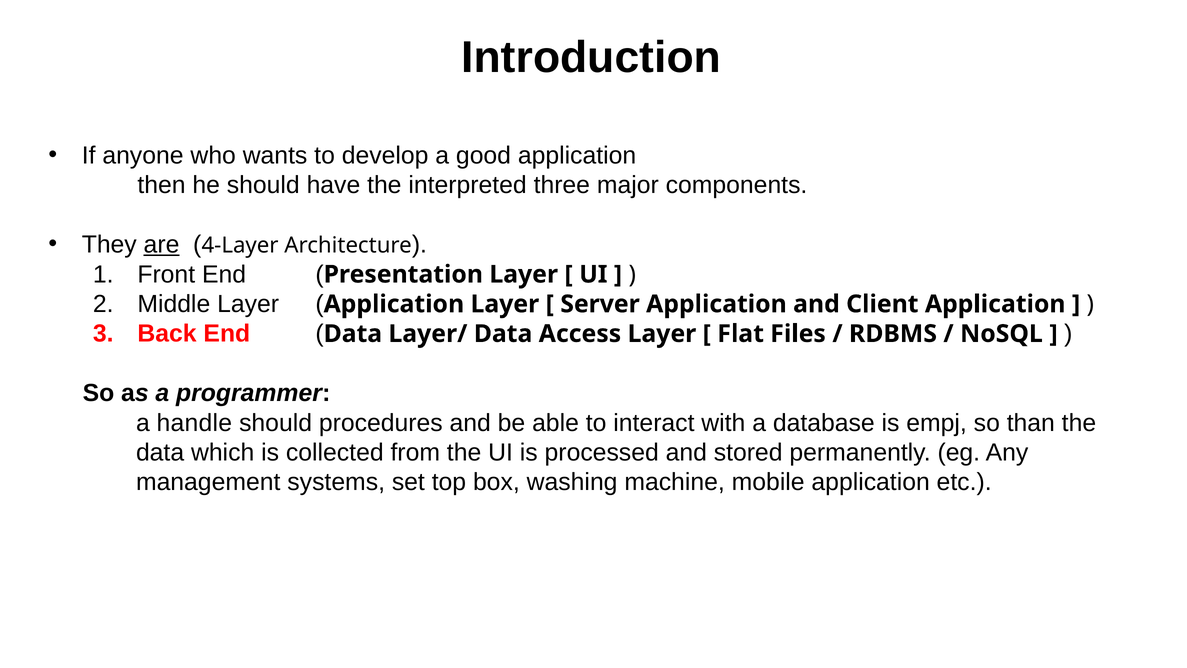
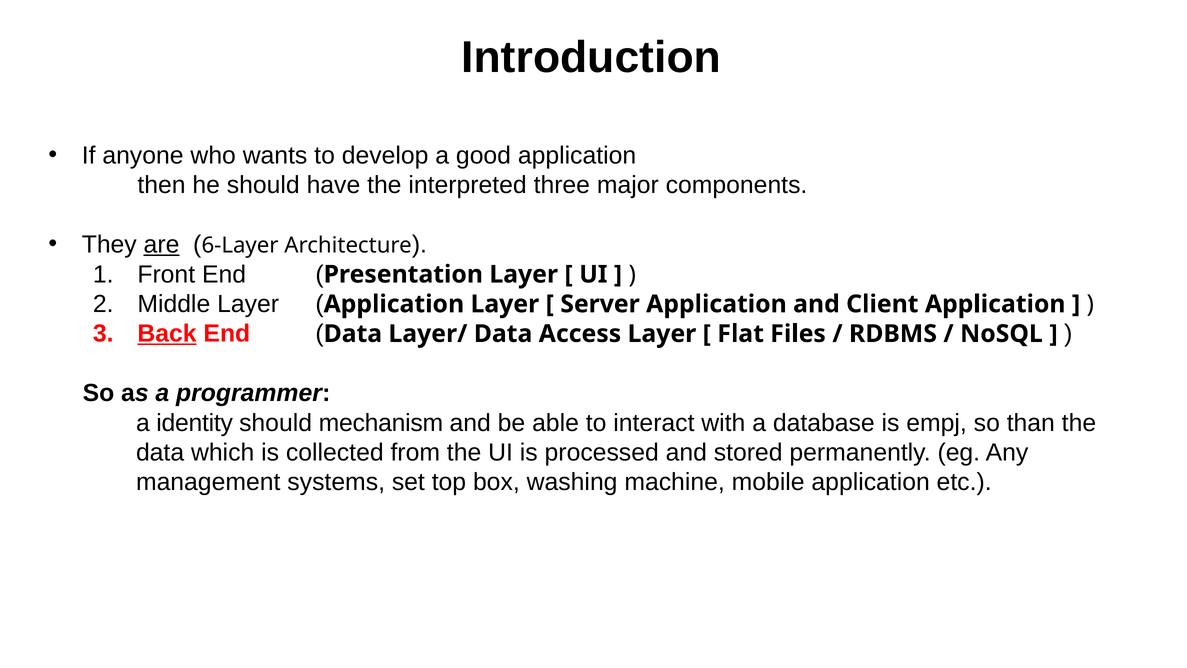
4-Layer: 4-Layer -> 6-Layer (240, 245)
Back underline: none -> present (167, 334)
handle: handle -> identity (195, 423)
procedures: procedures -> mechanism (381, 423)
